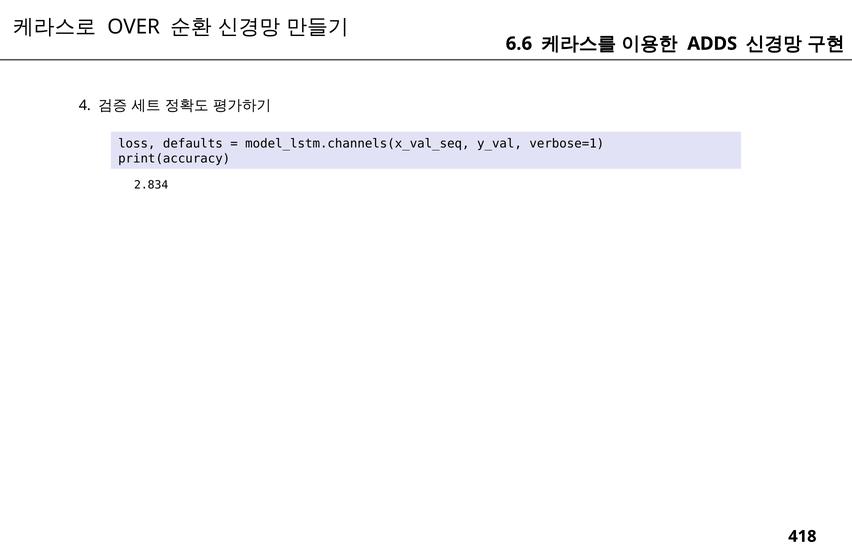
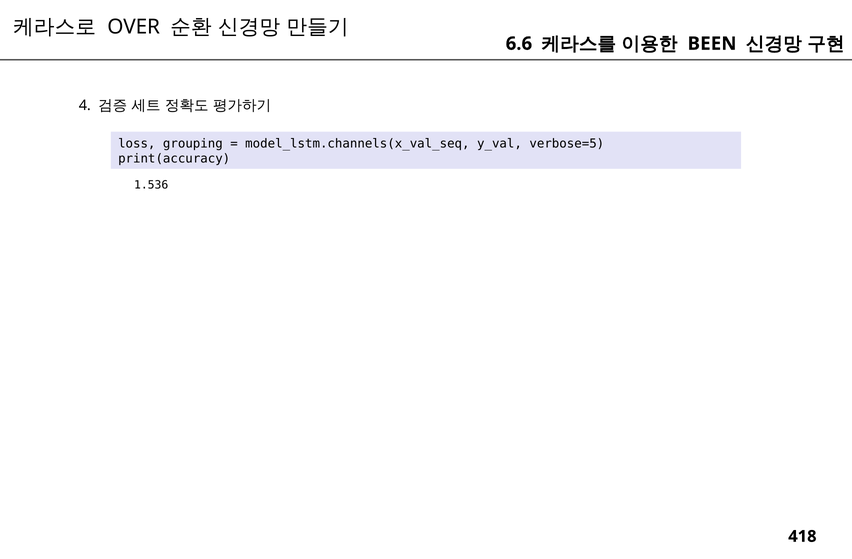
ADDS: ADDS -> BEEN (712, 44)
defaults: defaults -> grouping (193, 144)
verbose=1: verbose=1 -> verbose=5 (567, 144)
2.834: 2.834 -> 1.536 (151, 185)
